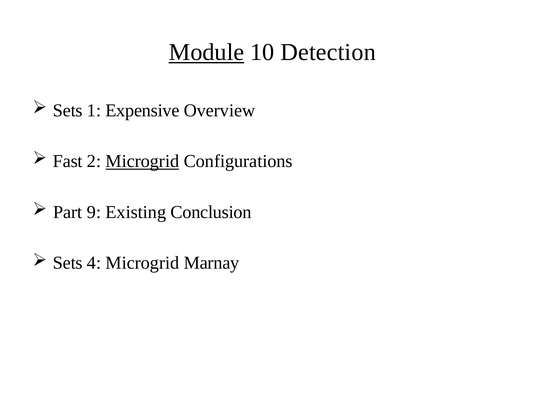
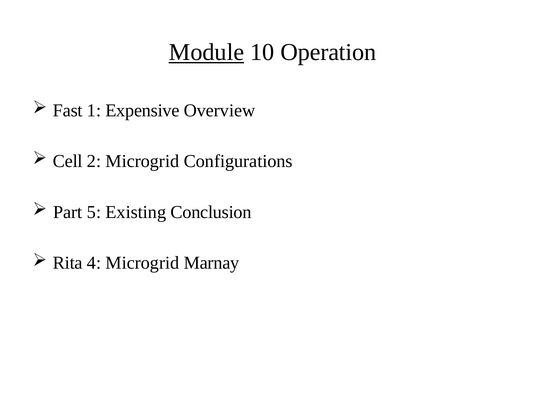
Detection: Detection -> Operation (328, 52)
Sets: Sets -> Fast (68, 110)
Fast: Fast -> Cell (68, 161)
Microgrid underline: present -> none (142, 161)
9: 9 -> 5 (94, 212)
Sets: Sets -> Rita (68, 263)
